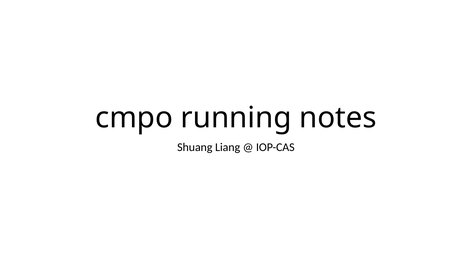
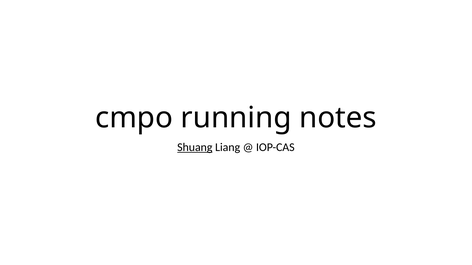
Shuang underline: none -> present (195, 148)
